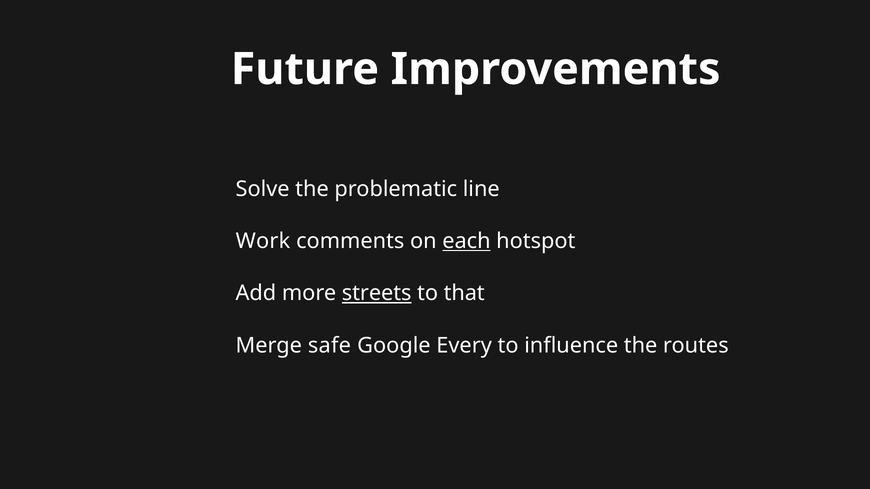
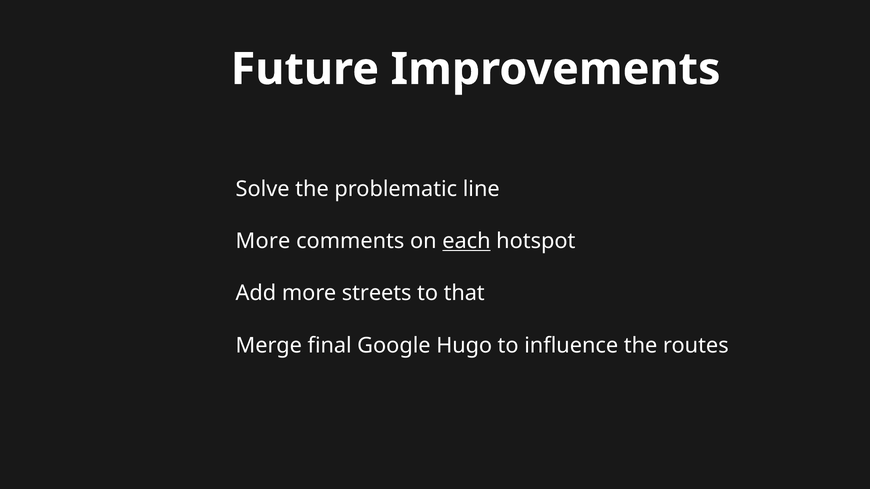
Work: Work -> More (263, 241)
streets underline: present -> none (377, 294)
safe: safe -> final (330, 346)
Every: Every -> Hugo (464, 346)
